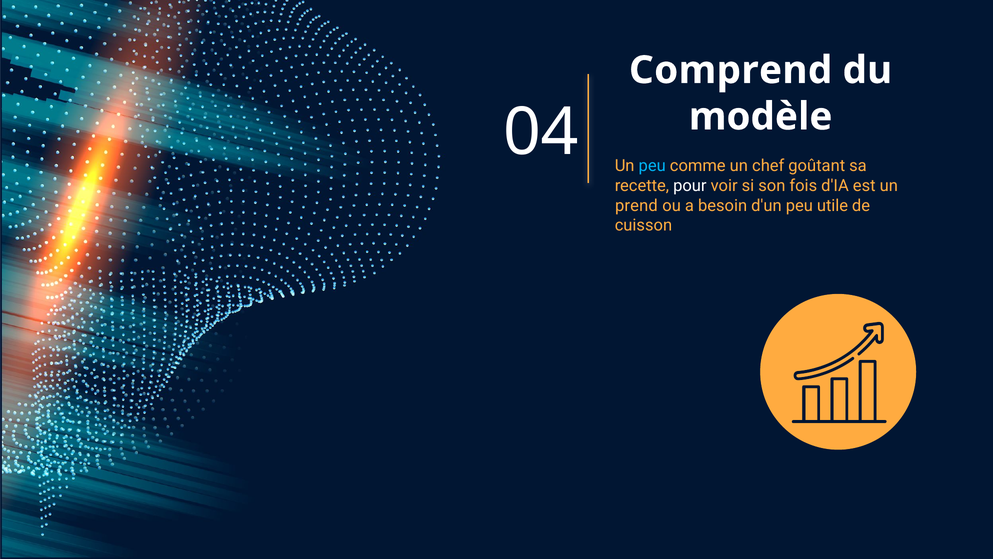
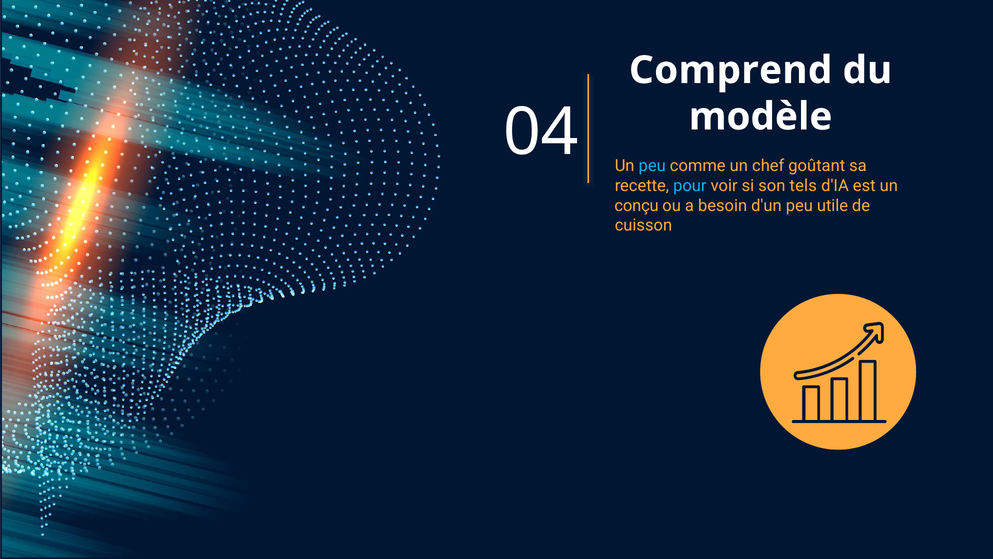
pour colour: white -> light blue (690, 186)
fois: fois -> tels (803, 186)
prend: prend -> conçu (637, 205)
